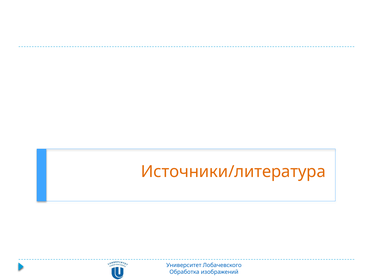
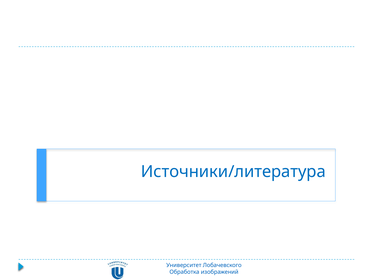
Источники/литература colour: orange -> blue (233, 171)
